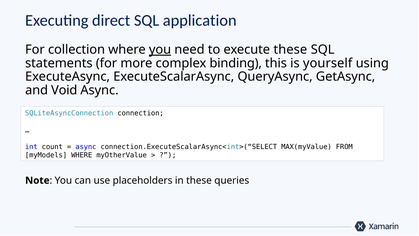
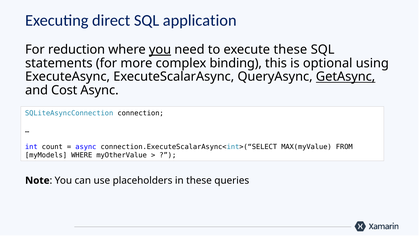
collection: collection -> reduction (77, 50)
yourself: yourself -> optional (328, 63)
GetAsync underline: none -> present (346, 77)
Void: Void -> Cost (64, 90)
